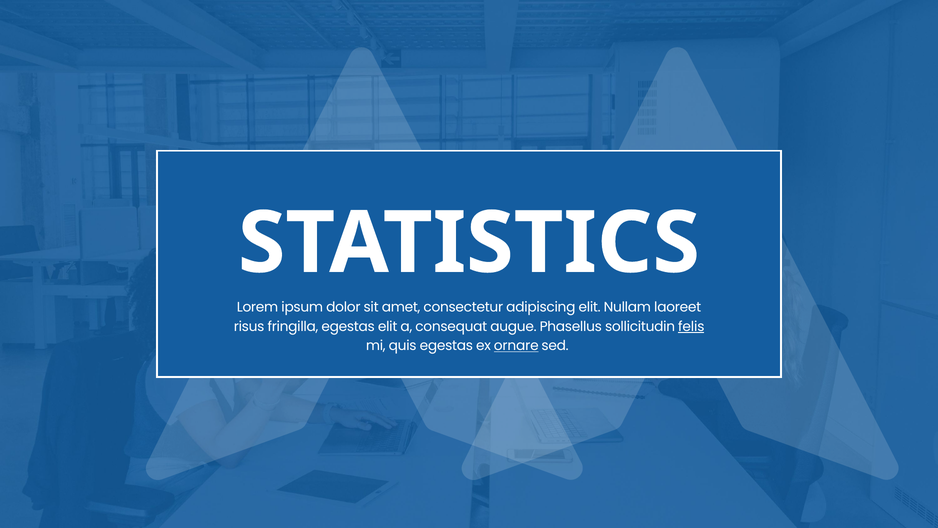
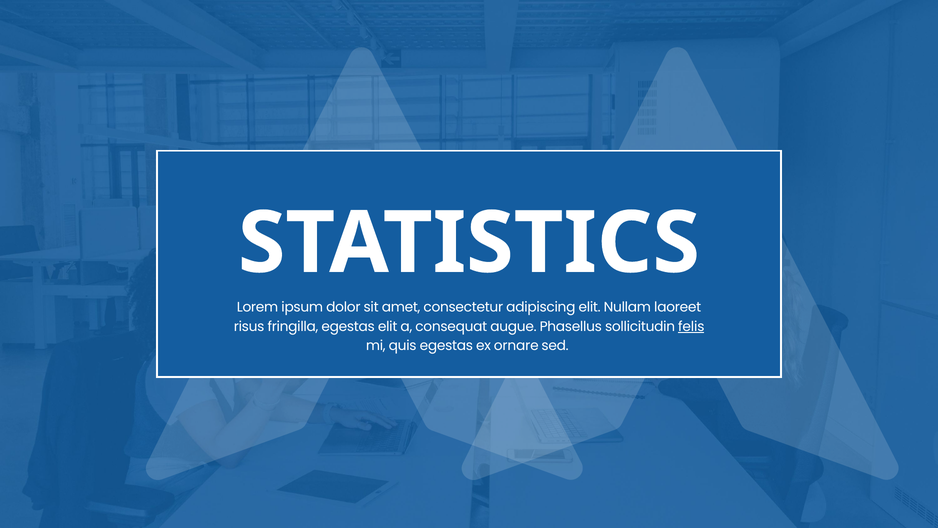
ornare underline: present -> none (516, 346)
